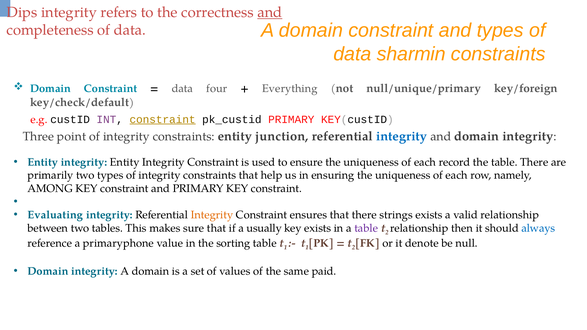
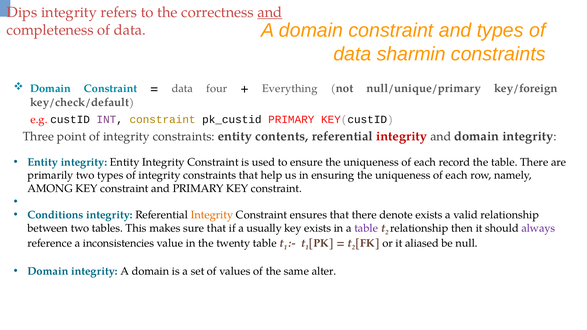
constraint underline: present -> none (163, 119)
junction: junction -> contents (282, 136)
integrity colour: blue -> red (402, 136)
Evaluating: Evaluating -> Conditions (55, 215)
strings: strings -> denote (396, 215)
always colour: blue -> purple (538, 228)
primaryphone: primaryphone -> inconsistencies (119, 243)
sorting: sorting -> twenty (233, 243)
denote: denote -> aliased (422, 243)
paid: paid -> alter (324, 271)
